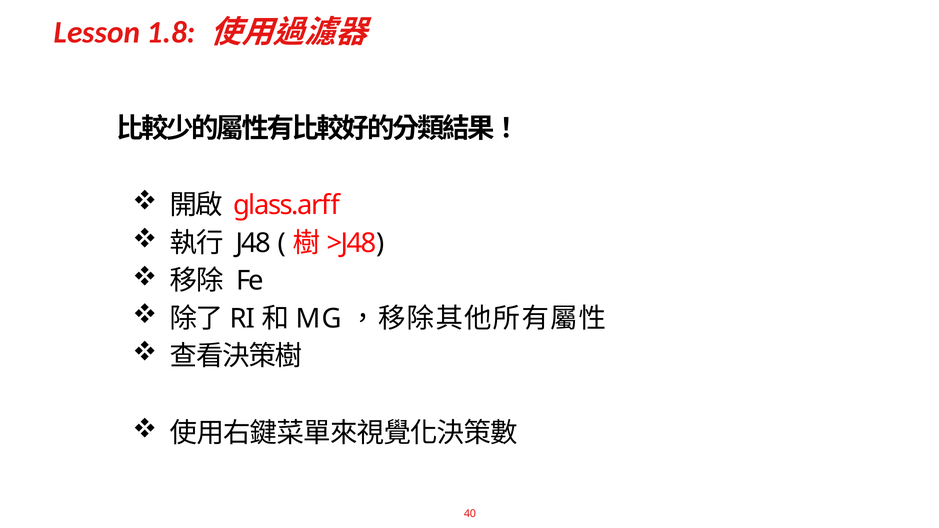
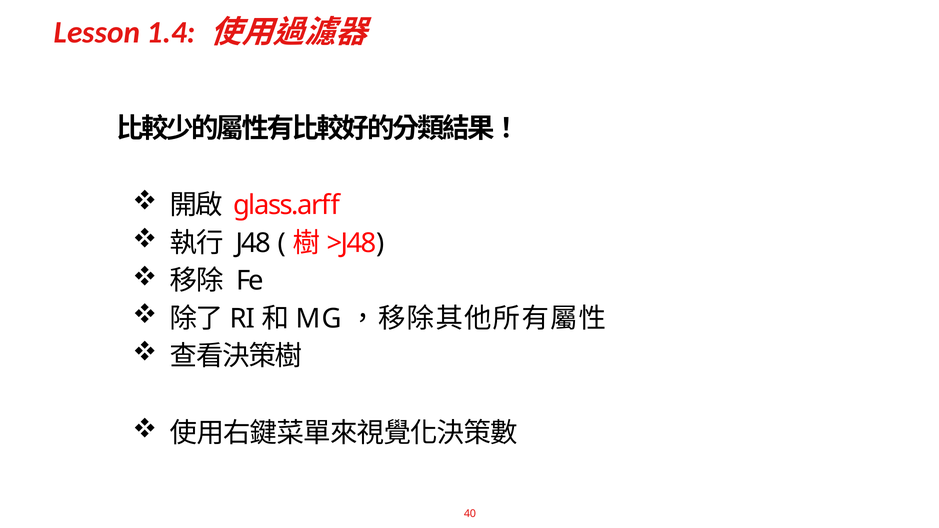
1.8: 1.8 -> 1.4 (171, 32)
